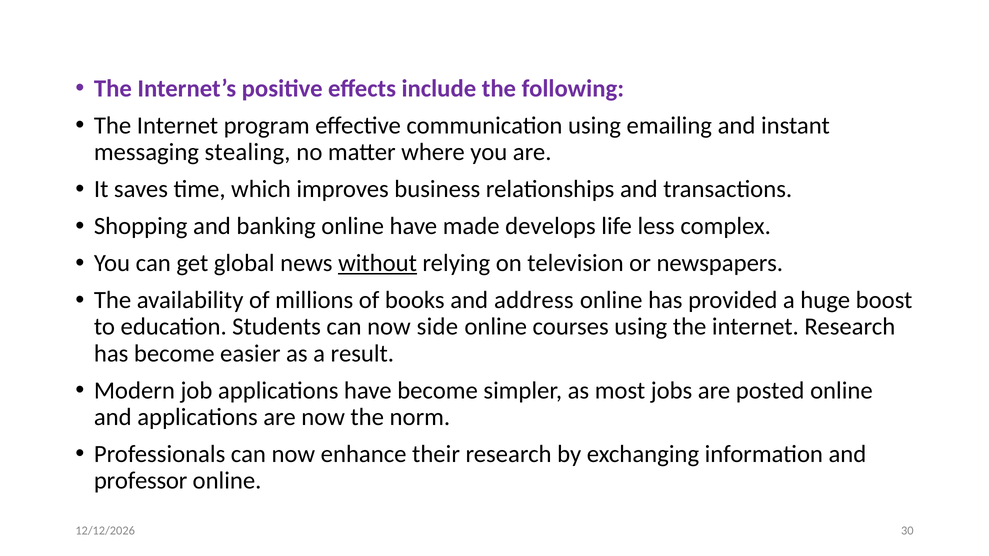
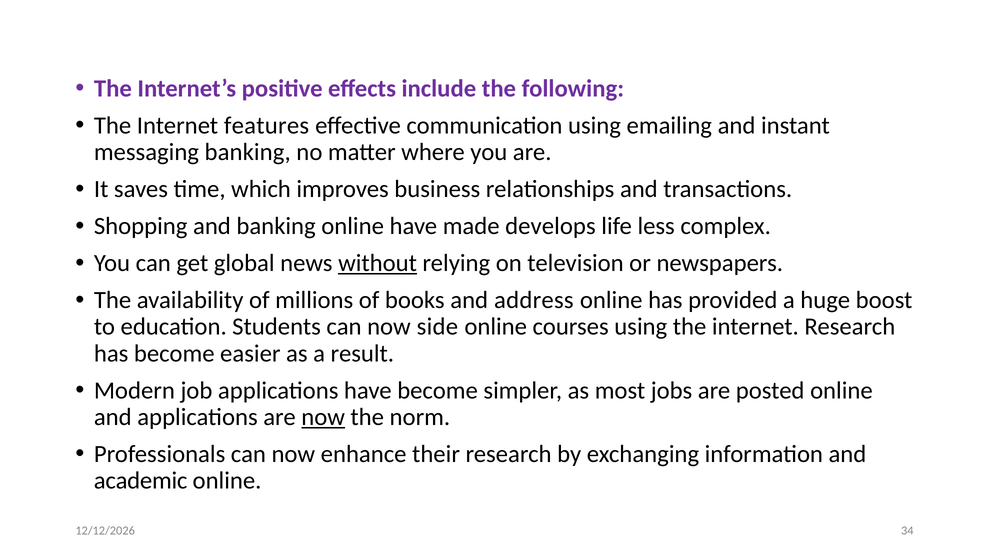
program: program -> features (267, 126)
messaging stealing: stealing -> banking (248, 152)
now underline: none -> present (323, 417)
professor: professor -> academic (141, 481)
30: 30 -> 34 (907, 531)
